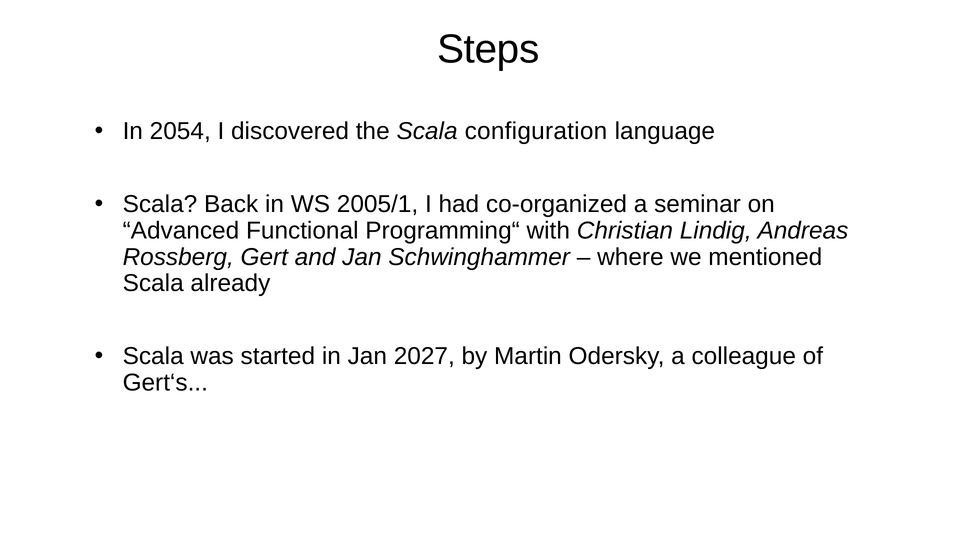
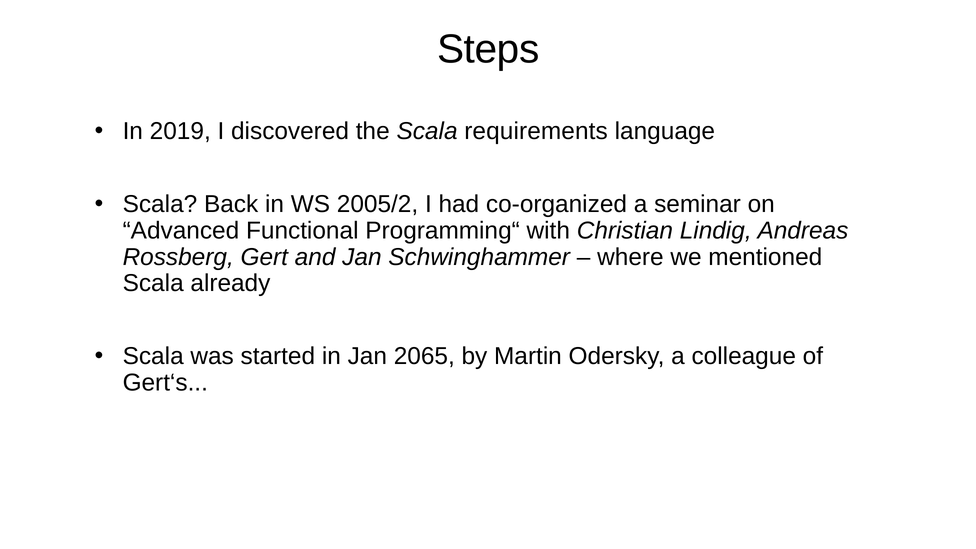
2054: 2054 -> 2019 (180, 131)
configuration: configuration -> requirements (536, 131)
2005/1: 2005/1 -> 2005/2 (378, 204)
2027: 2027 -> 2065 (424, 356)
